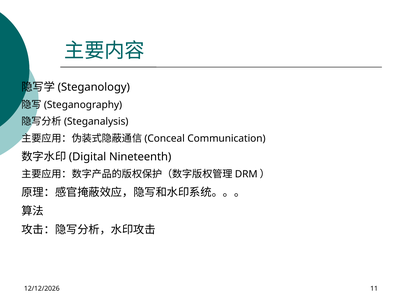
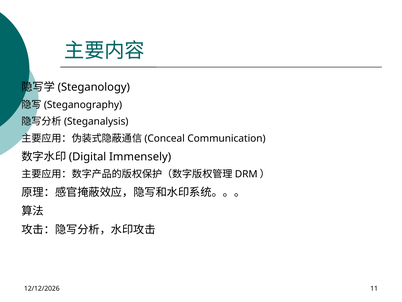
Nineteenth: Nineteenth -> Immensely (140, 156)
